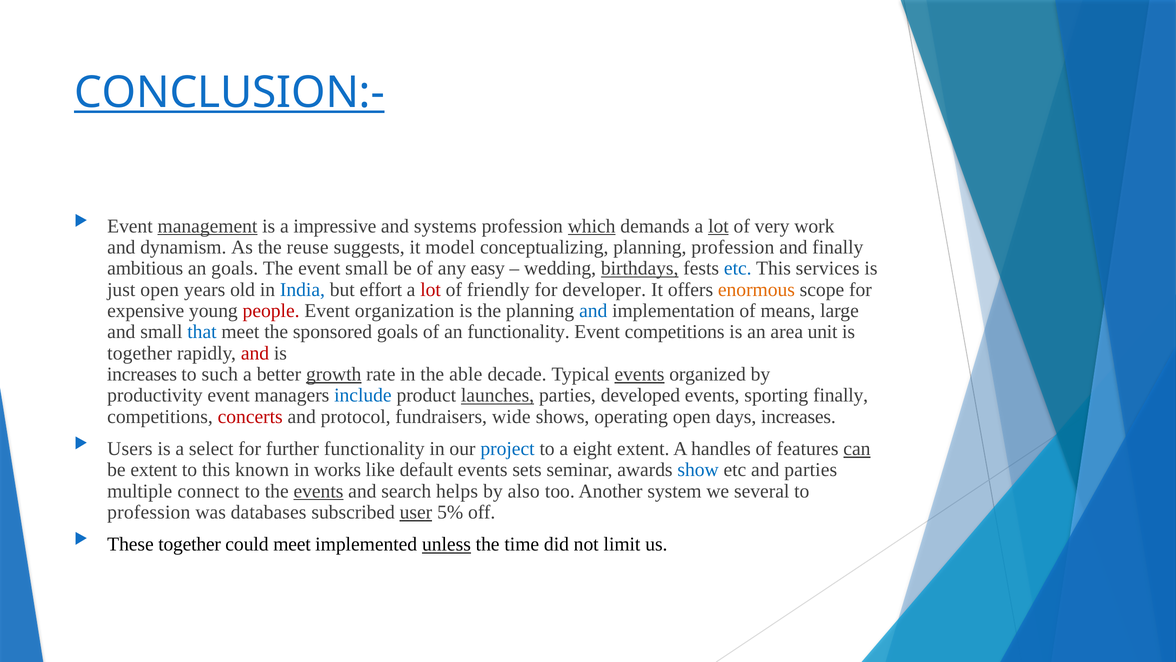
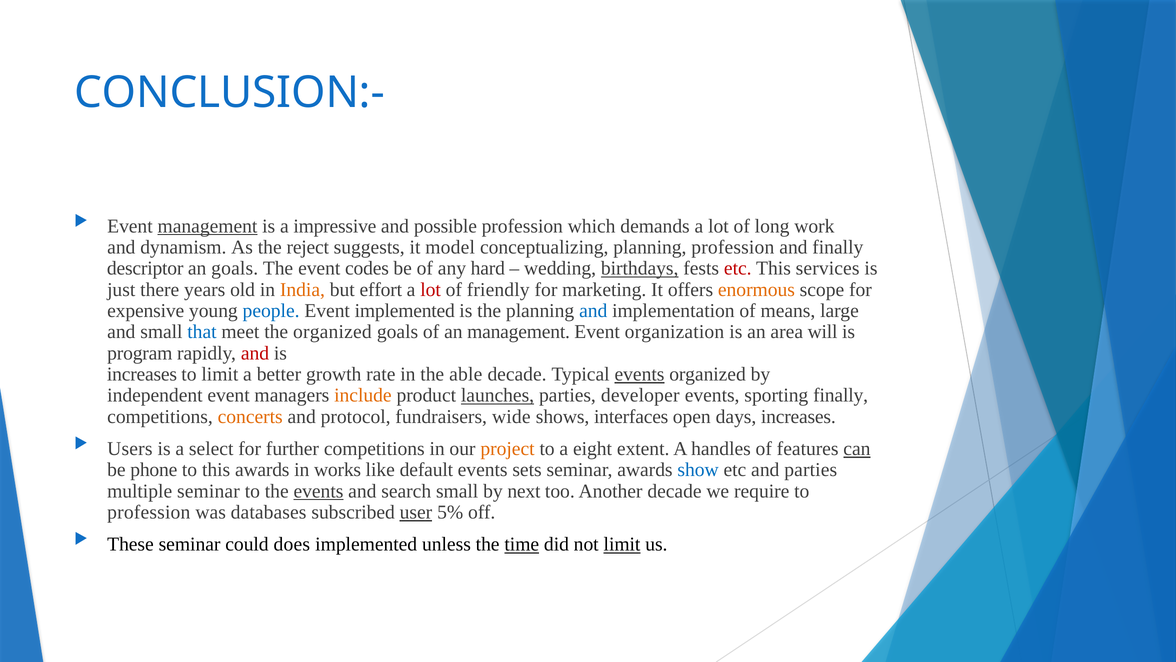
CONCLUSION:- underline: present -> none (229, 93)
systems: systems -> possible (445, 226)
which underline: present -> none (592, 226)
lot underline: present -> none (718, 226)
very: very -> long (772, 226)
reuse: reuse -> reject (308, 247)
ambitious: ambitious -> descriptor (145, 268)
event small: small -> codes (367, 268)
easy: easy -> hard (488, 268)
etc colour: blue -> red (738, 268)
just open: open -> there (160, 289)
India colour: blue -> orange (302, 289)
developer: developer -> marketing (604, 289)
people colour: red -> blue (271, 311)
Event organization: organization -> implemented (405, 311)
the sponsored: sponsored -> organized (332, 332)
an functionality: functionality -> management (519, 332)
Event competitions: competitions -> organization (674, 332)
unit: unit -> will (823, 332)
together: together -> program (140, 353)
to such: such -> limit (220, 374)
growth underline: present -> none (334, 374)
productivity: productivity -> independent (155, 395)
include colour: blue -> orange (363, 395)
developed: developed -> developer (640, 395)
concerts colour: red -> orange (250, 416)
operating: operating -> interfaces (631, 416)
further functionality: functionality -> competitions (374, 448)
project colour: blue -> orange (508, 448)
be extent: extent -> phone (154, 470)
this known: known -> awards (262, 470)
multiple connect: connect -> seminar (208, 491)
search helps: helps -> small (457, 491)
also: also -> next (524, 491)
Another system: system -> decade (674, 491)
several: several -> require (762, 491)
These together: together -> seminar (190, 544)
could meet: meet -> does (292, 544)
unless underline: present -> none (446, 544)
time underline: none -> present (522, 544)
limit underline: none -> present (622, 544)
